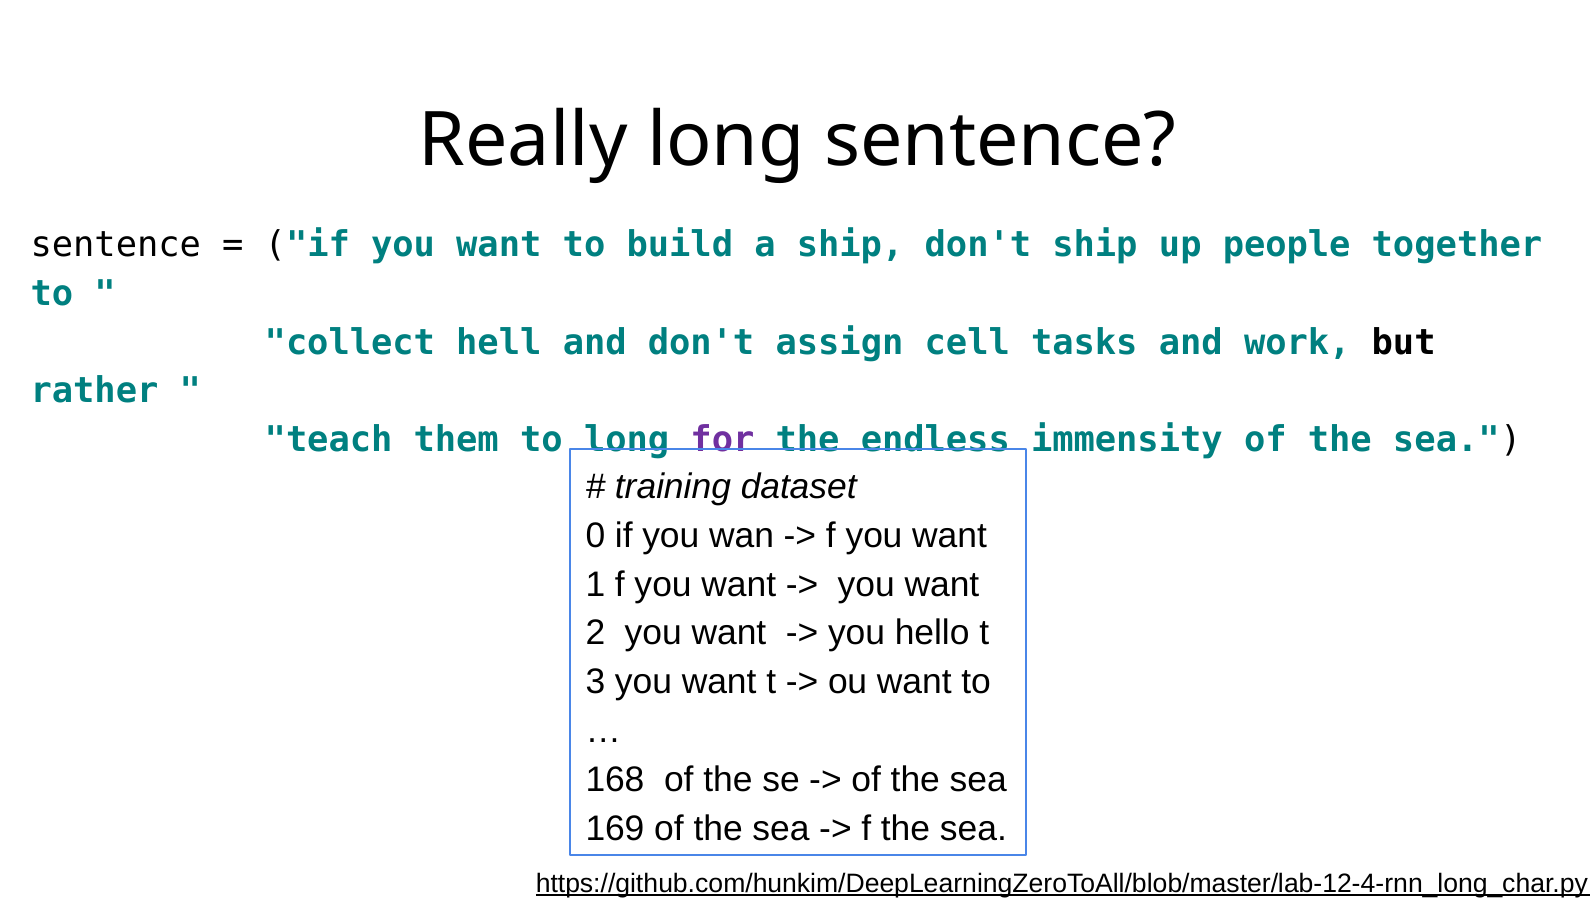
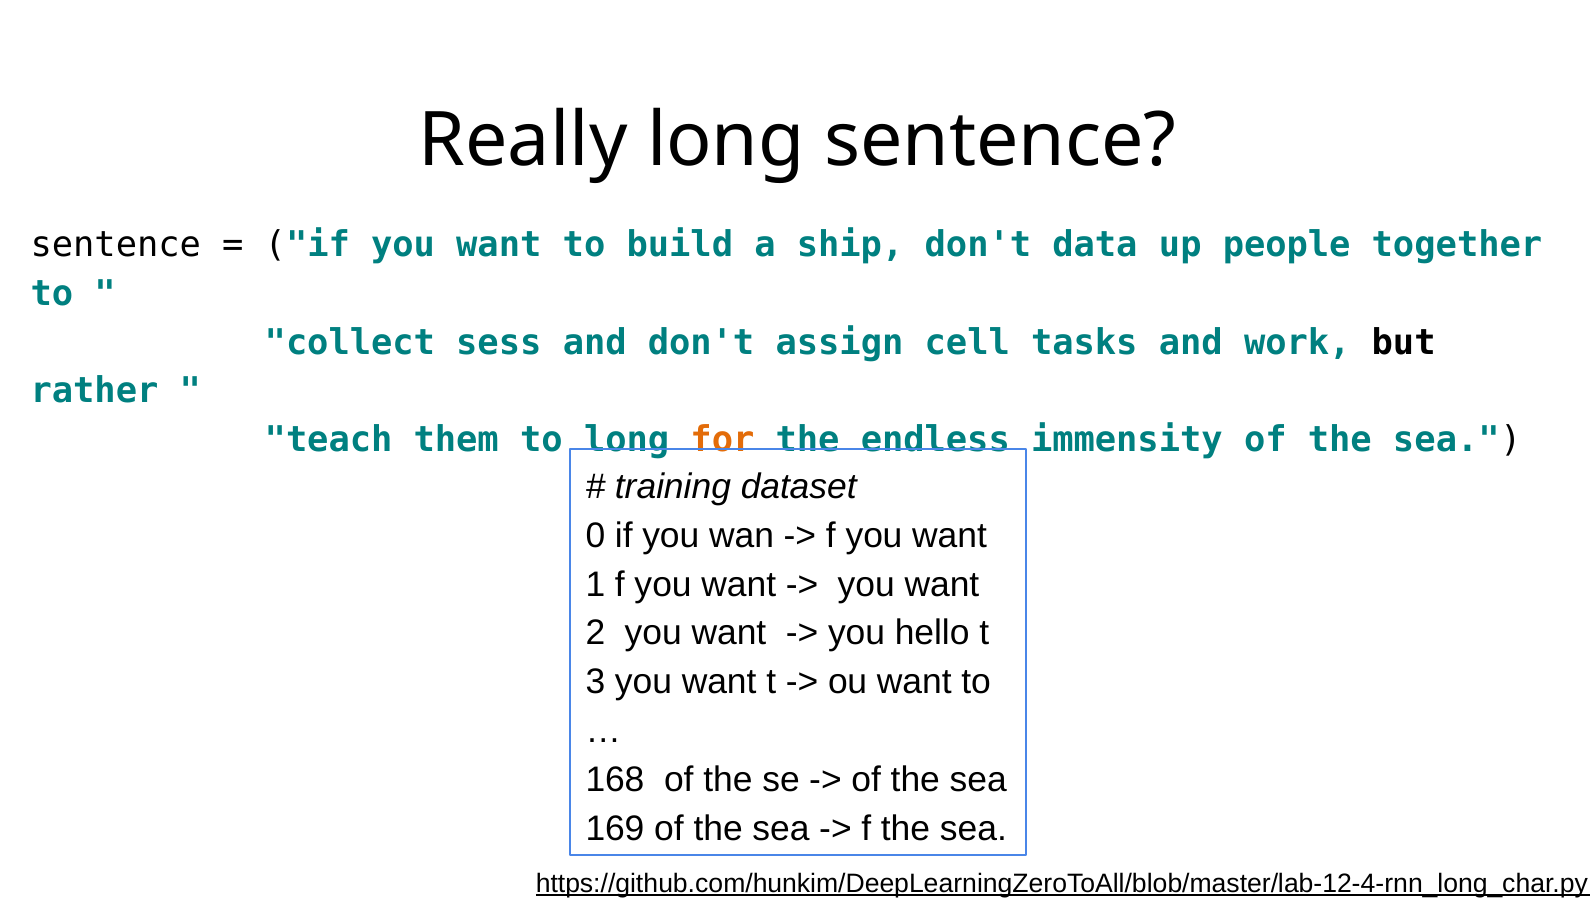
don't ship: ship -> data (1095, 244)
hell: hell -> sess (499, 342)
for colour: purple -> orange (722, 440)
